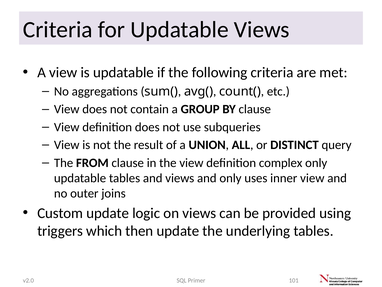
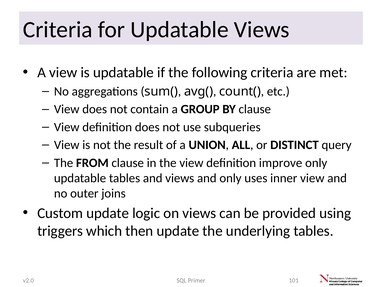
complex: complex -> improve (281, 163)
